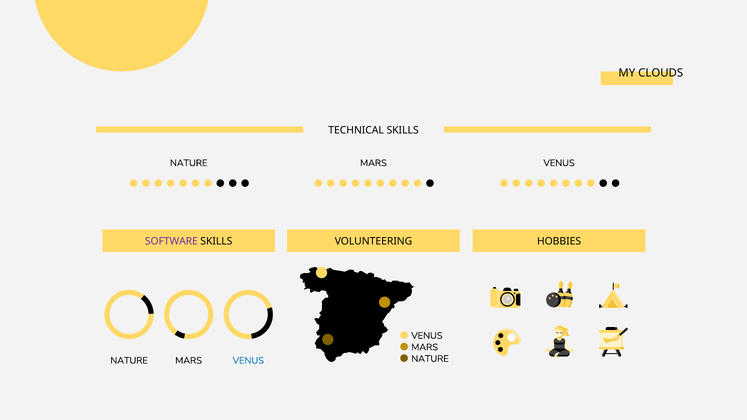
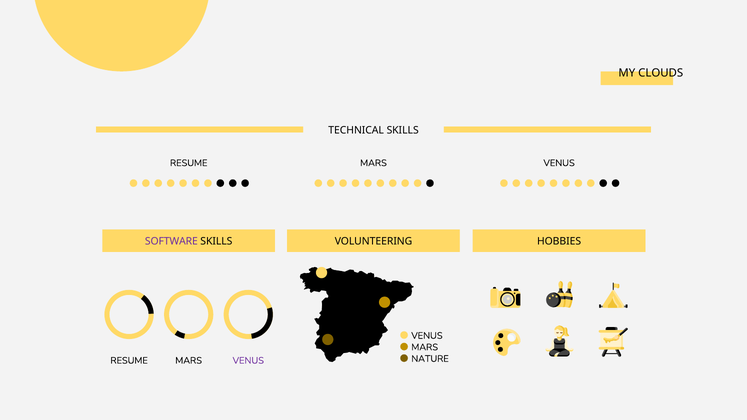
NATURE: NATURE -> RESUME (189, 163)
NATURE: NATURE -> RESUME (129, 361)
VENUS colour: blue -> purple (248, 361)
